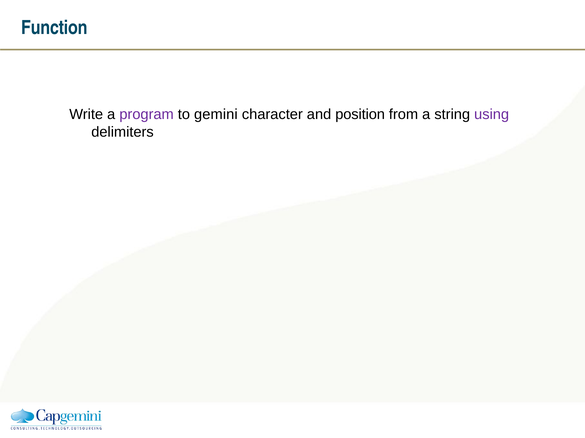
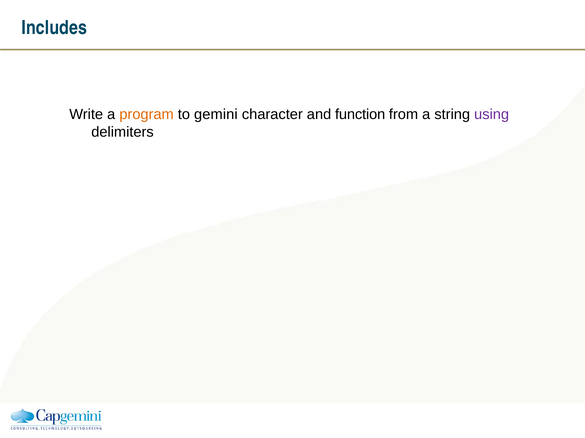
Function: Function -> Includes (54, 28)
program colour: purple -> orange (147, 115)
position: position -> function (360, 115)
